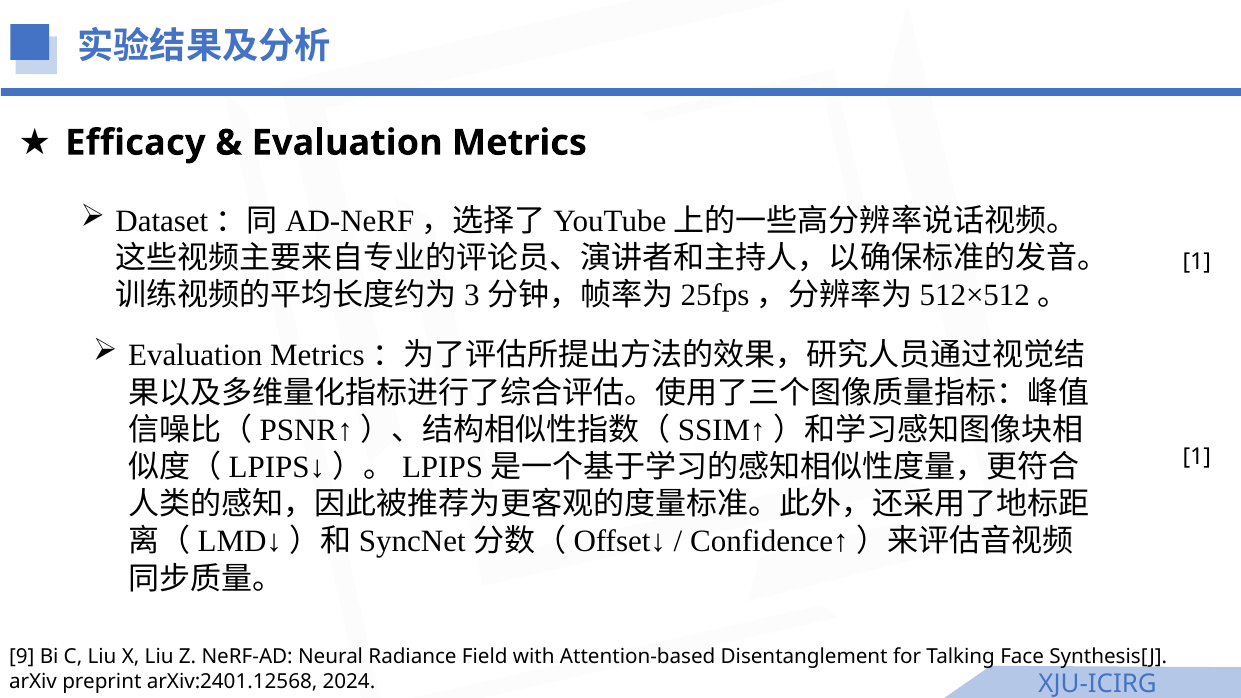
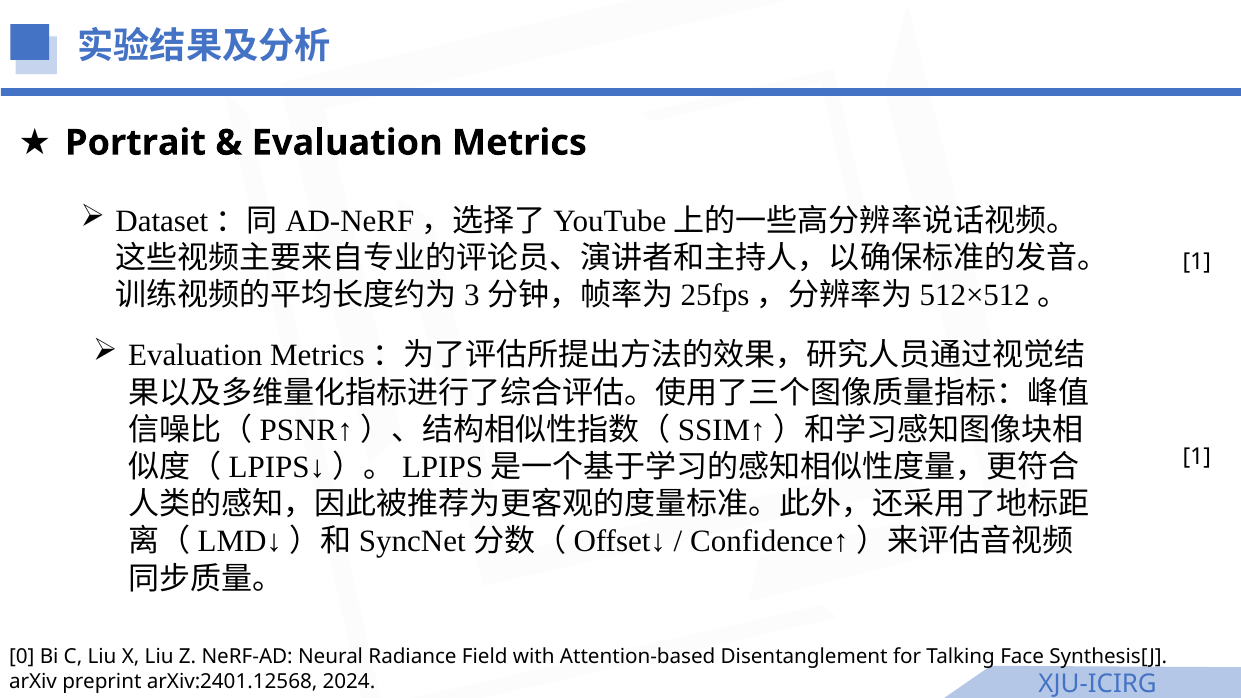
Efficacy: Efficacy -> Portrait (136, 143)
9: 9 -> 0 (22, 657)
